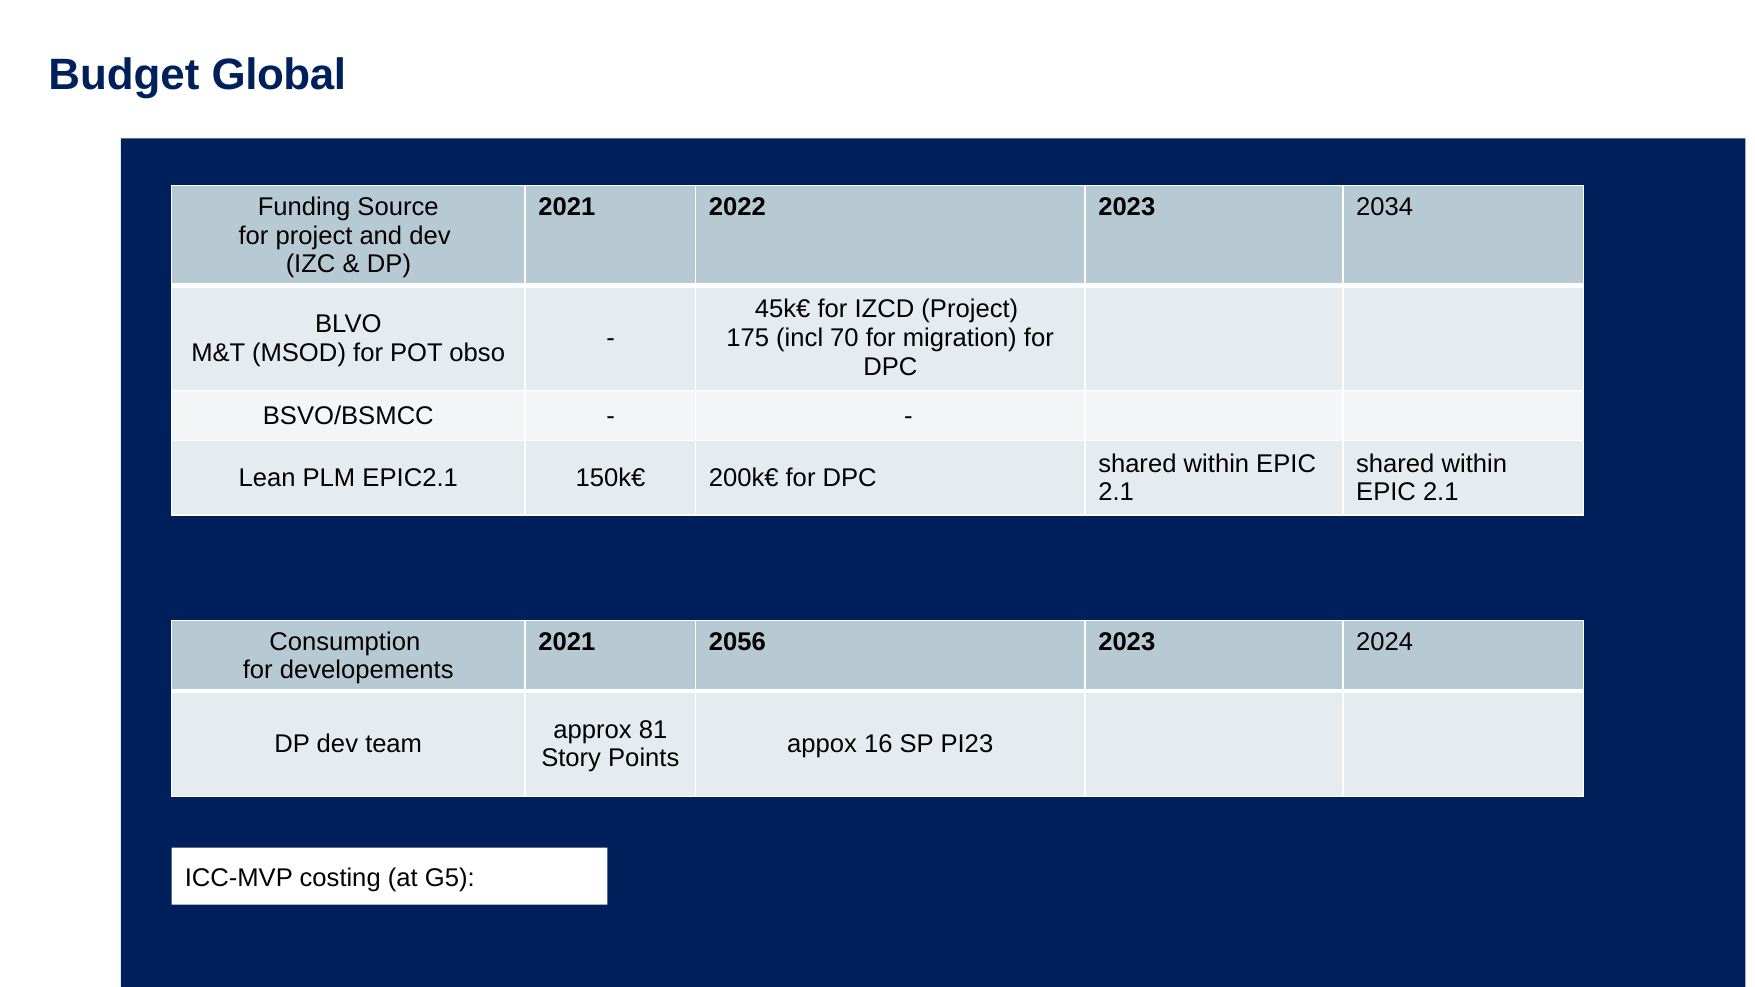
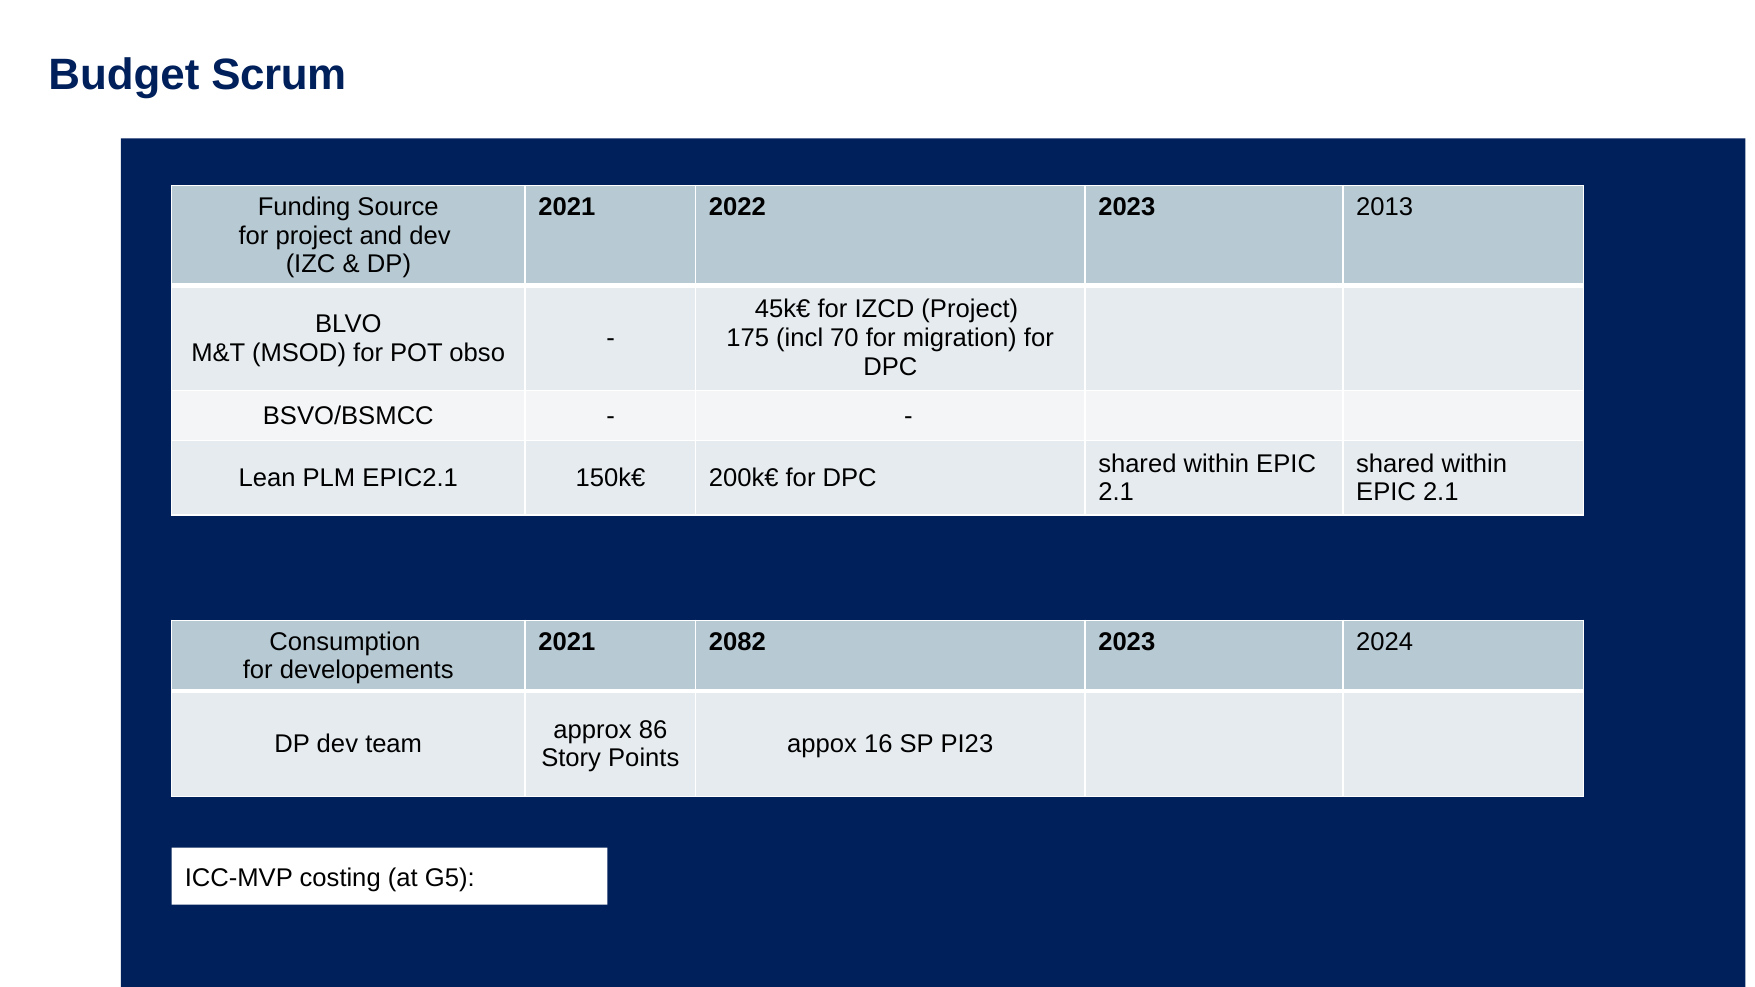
Global: Global -> Scrum (279, 75)
2034: 2034 -> 2013 (1385, 207)
2056: 2056 -> 2082 (737, 642)
81: 81 -> 86 (653, 730)
